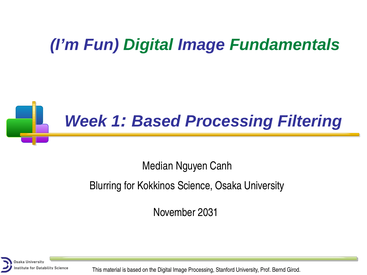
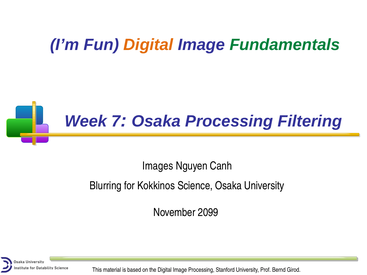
Digital colour: green -> orange (148, 45)
1: 1 -> 7 (116, 121)
Based: Based -> Osaka (156, 121)
Median: Median -> Images (158, 166)
2031: 2031 -> 2099 (208, 213)
